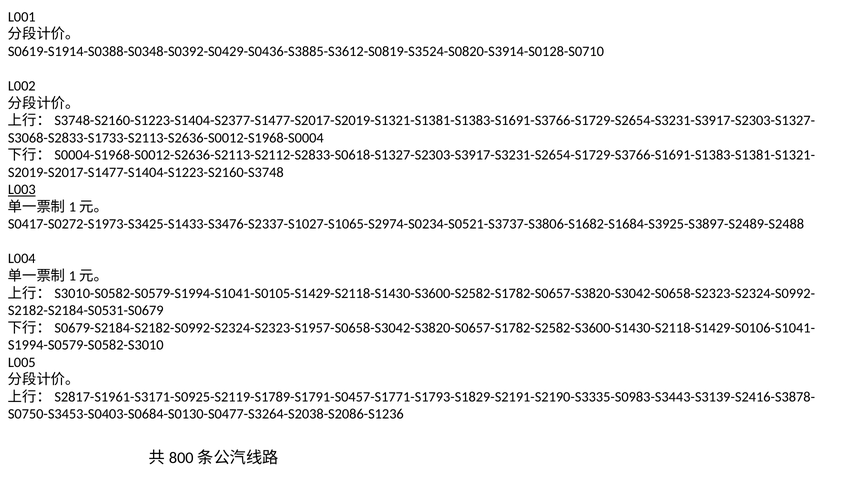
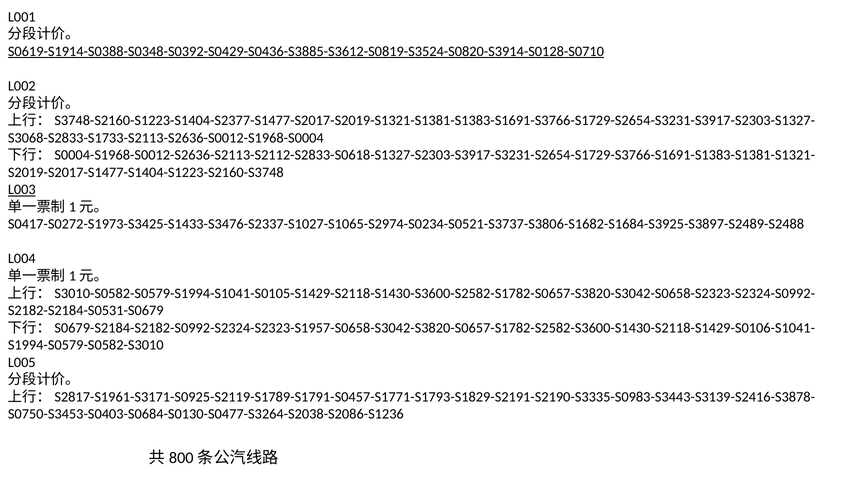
S0619-S1914-S0388-S0348-S0392-S0429-S0436-S3885-S3612-S0819-S3524-S0820-S3914-S0128-S0710 underline: none -> present (306, 51)
